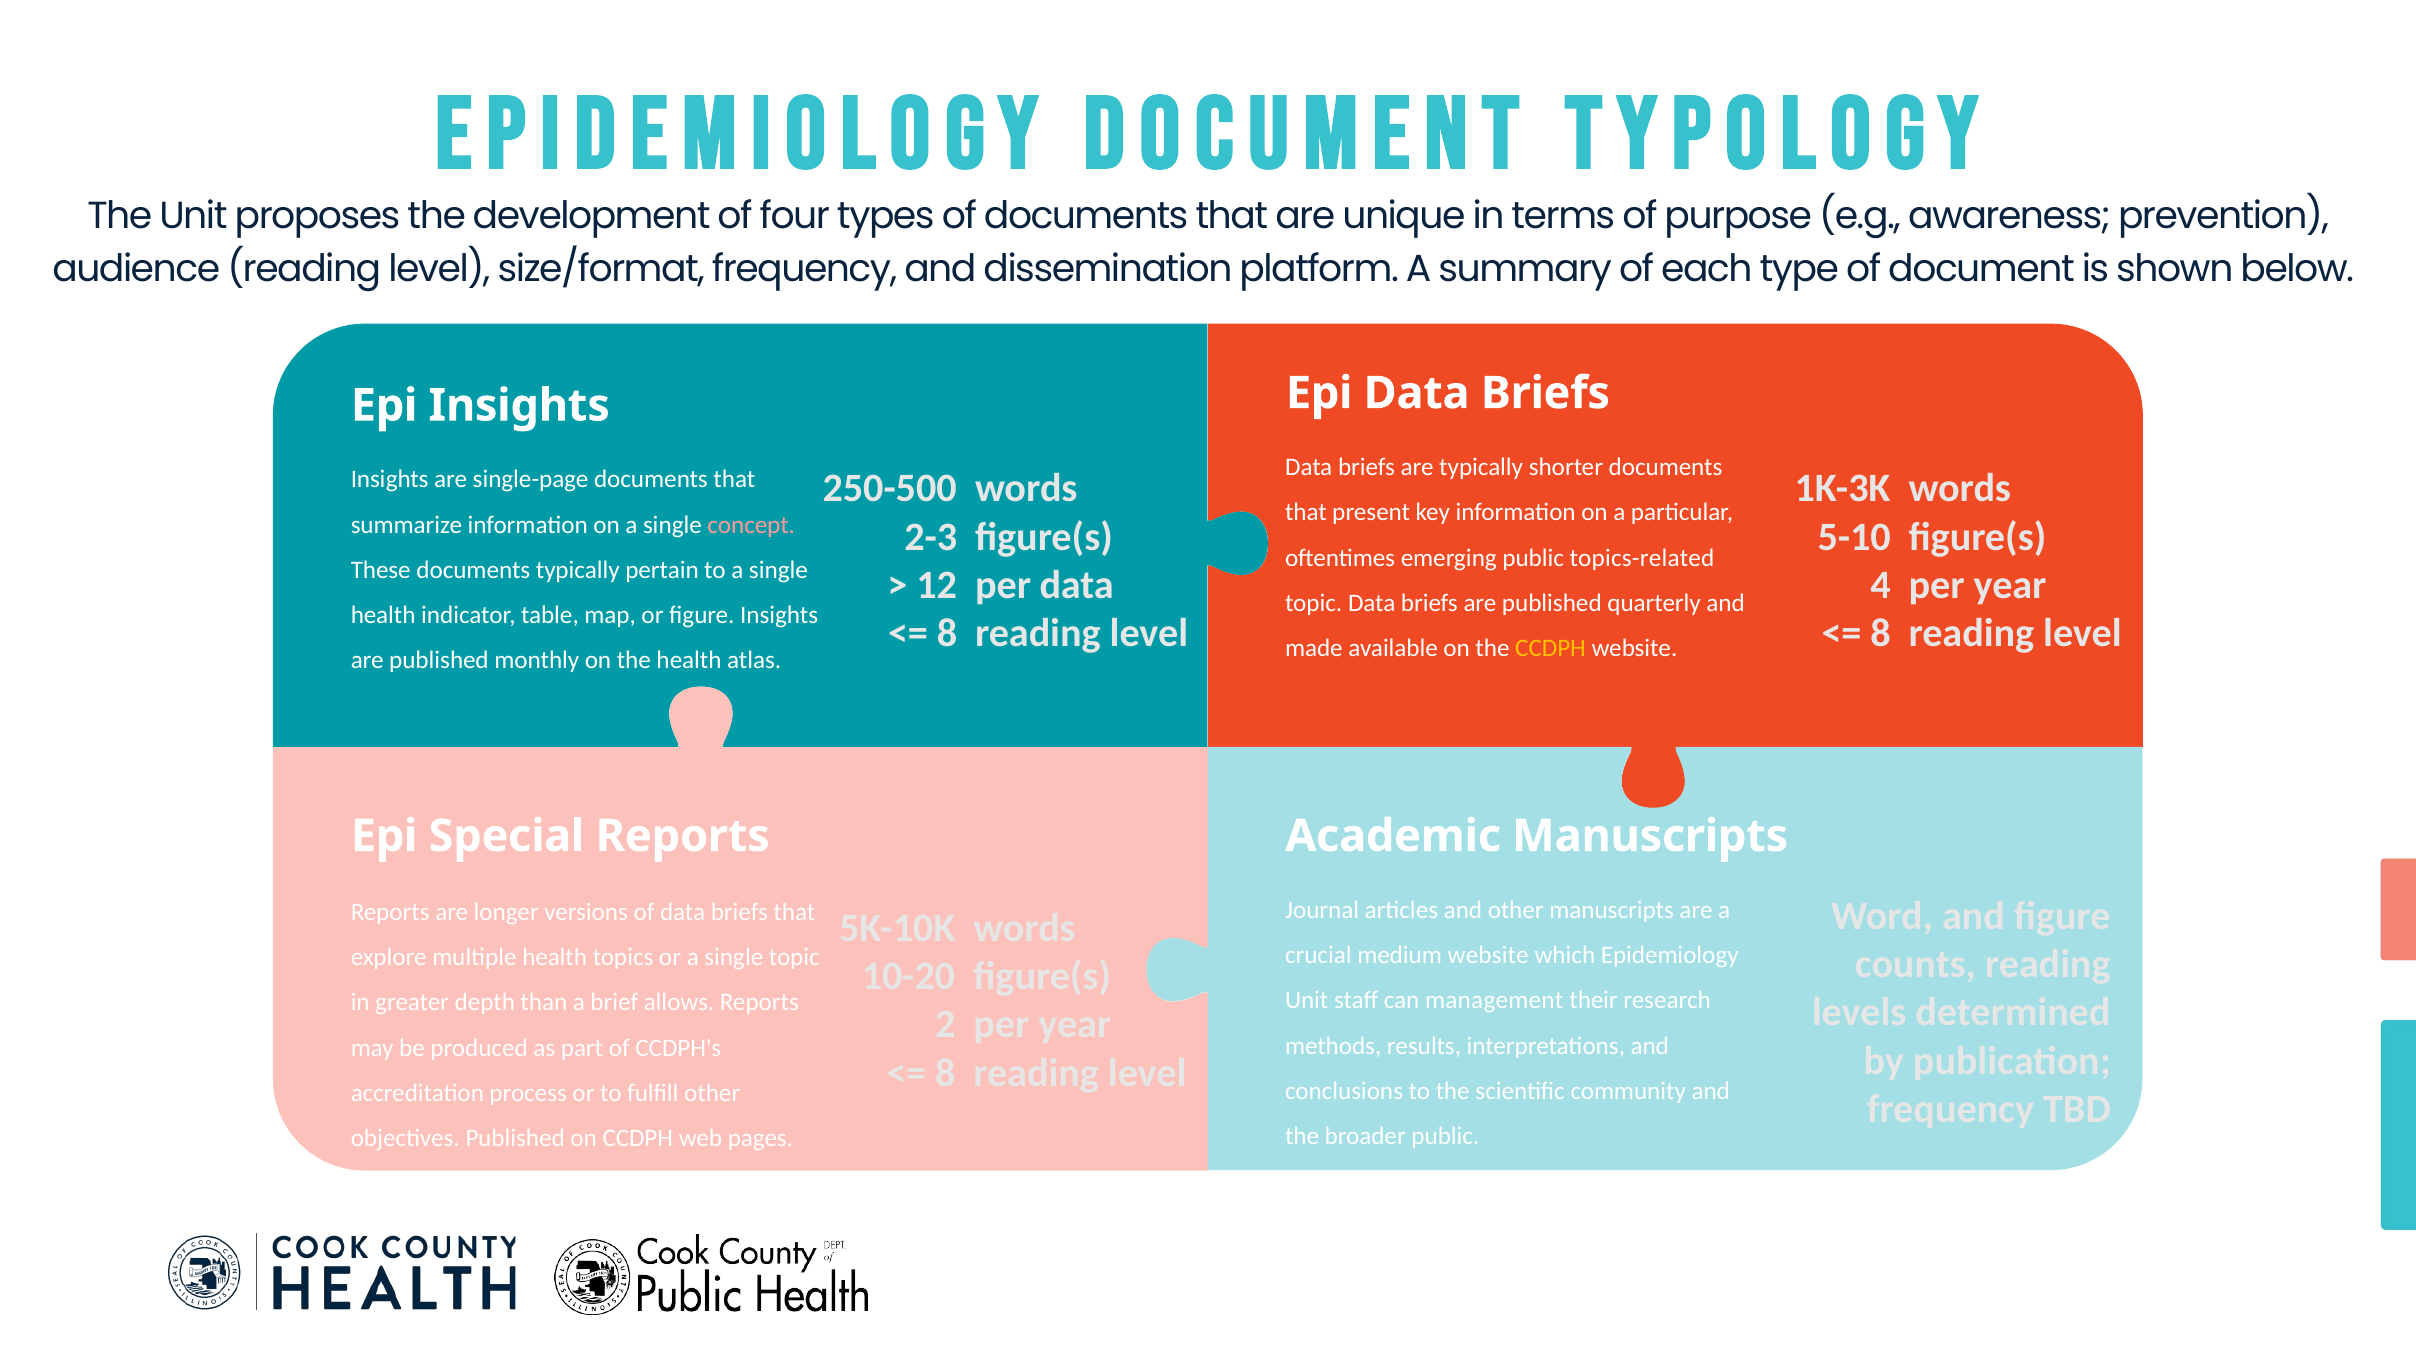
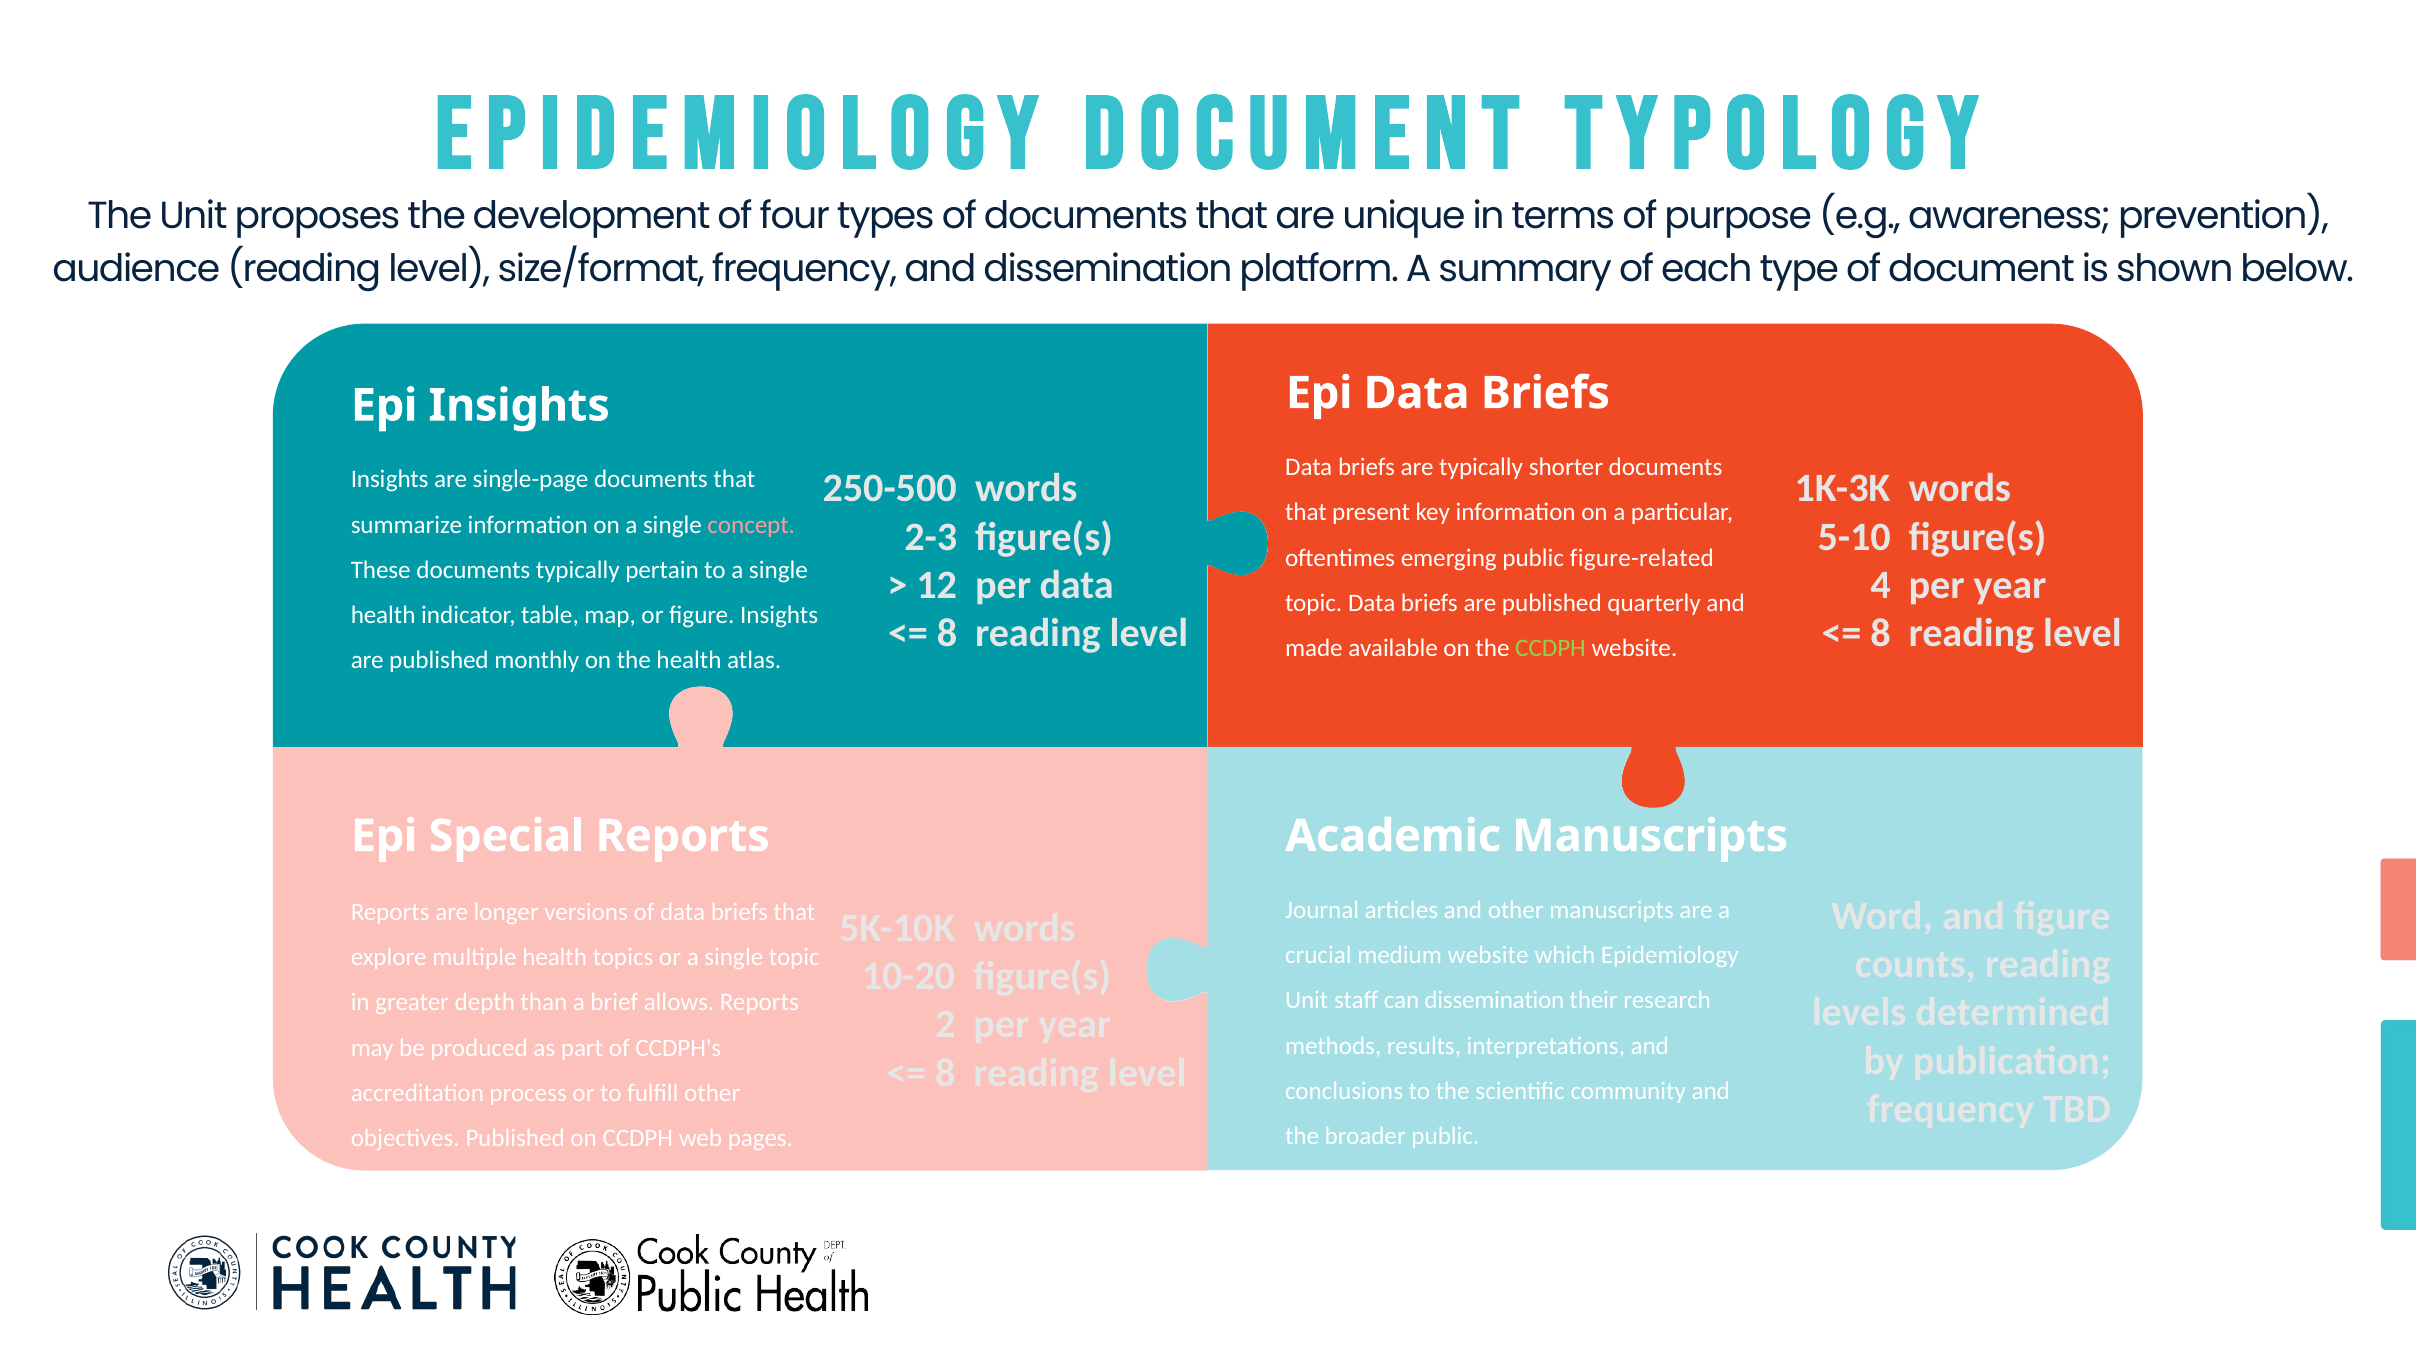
topics-related: topics-related -> figure-related (1642, 558)
CCDPH colour: yellow -> light green (1551, 648)
can management: management -> dissemination (1494, 1001)
